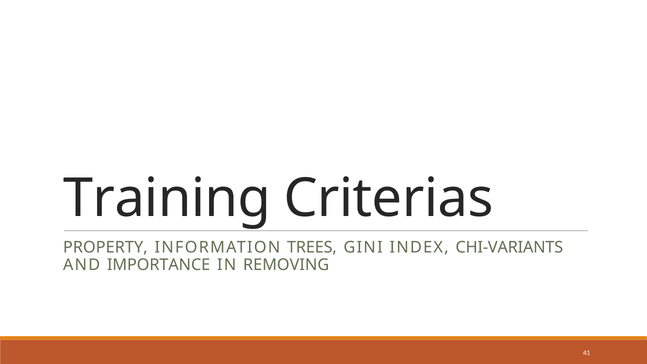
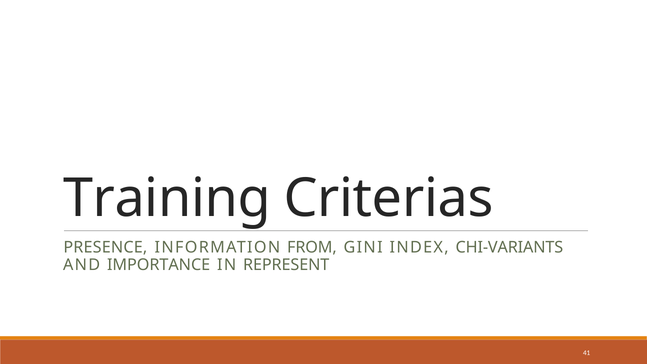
PROPERTY: PROPERTY -> PRESENCE (105, 247)
TREES: TREES -> FROM (312, 247)
REMOVING: REMOVING -> REPRESENT (286, 265)
